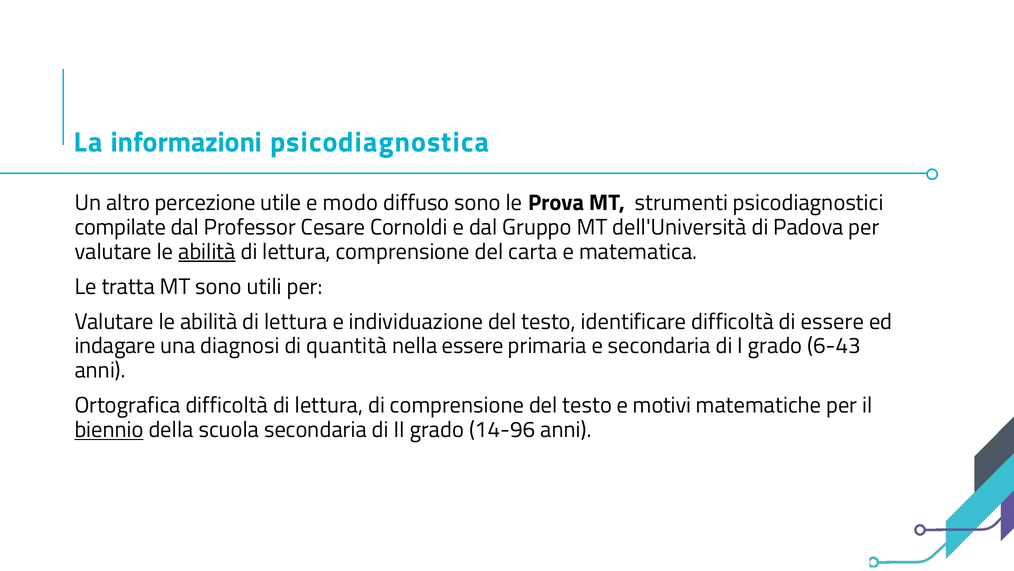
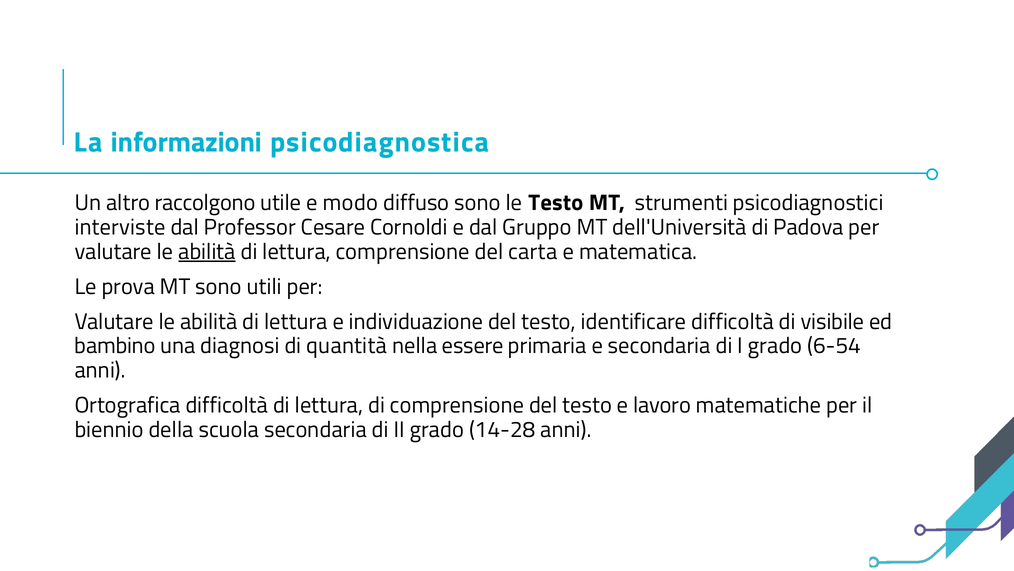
percezione: percezione -> raccolgono (205, 203)
le Prova: Prova -> Testo (556, 203)
compilate: compilate -> interviste (120, 227)
tratta: tratta -> prova (128, 286)
di essere: essere -> visibile (833, 321)
indagare: indagare -> bambino (115, 346)
6-43: 6-43 -> 6-54 (834, 346)
motivi: motivi -> lavoro (662, 405)
biennio underline: present -> none (109, 429)
14-96: 14-96 -> 14-28 (502, 429)
